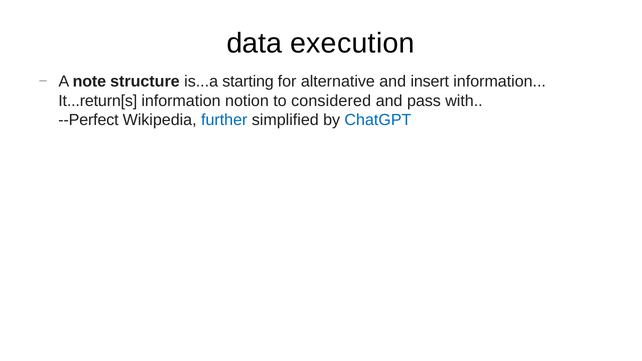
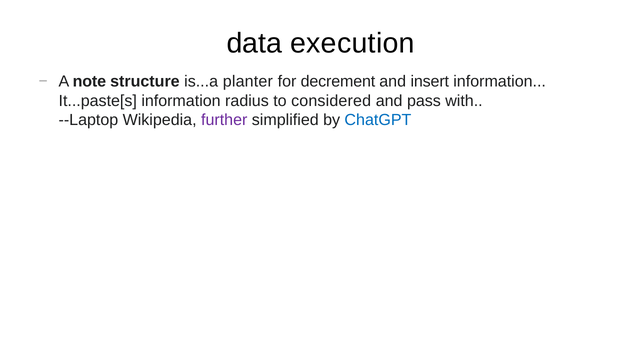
starting: starting -> planter (248, 82)
alternative: alternative -> decrement (338, 82)
It...return[s: It...return[s -> It...paste[s (98, 101)
notion: notion -> radius (247, 101)
--Perfect: --Perfect -> --Laptop (88, 120)
further colour: blue -> purple (224, 120)
